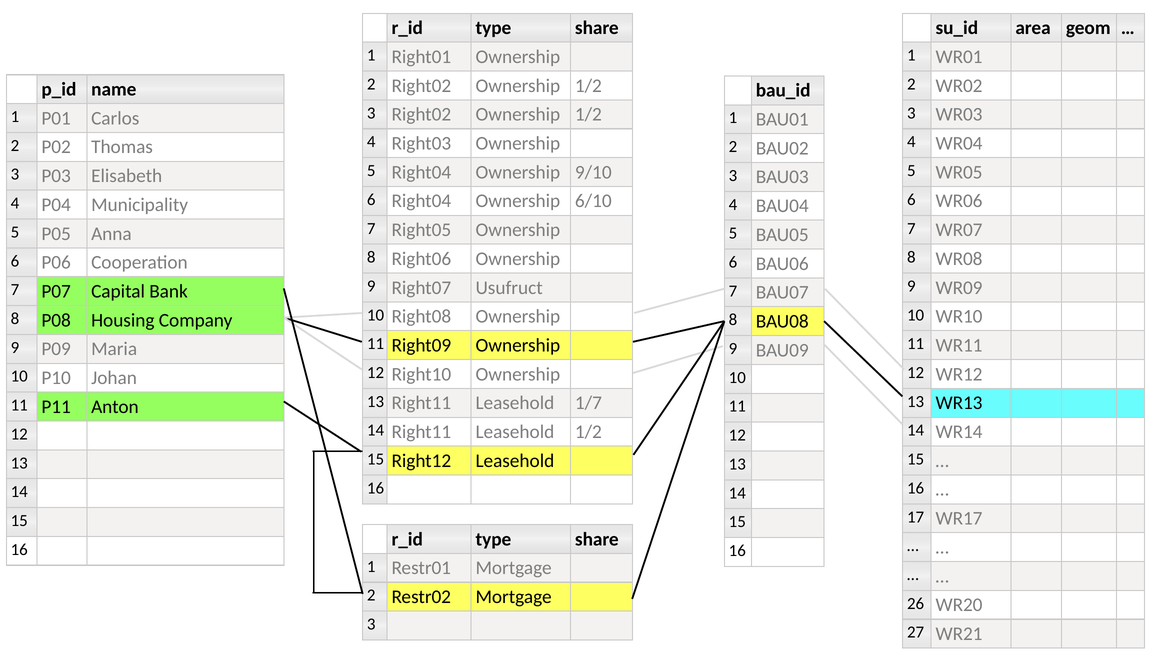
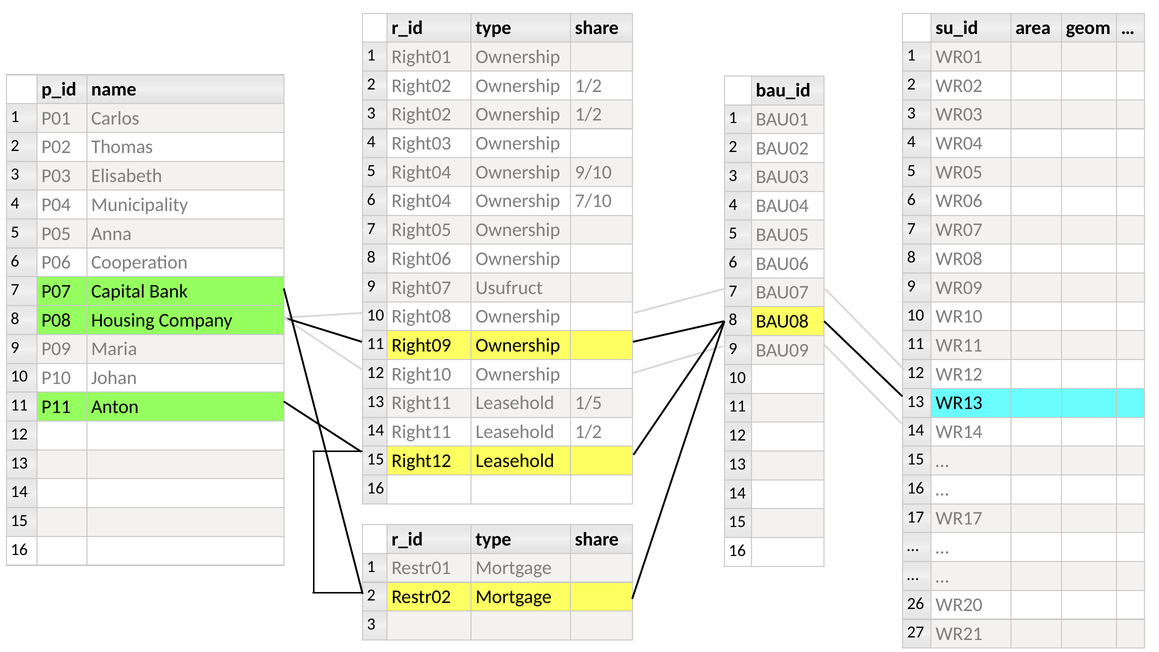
6/10: 6/10 -> 7/10 (593, 201)
1/7: 1/7 -> 1/5 (588, 403)
